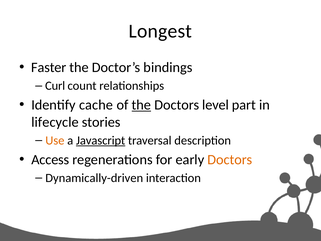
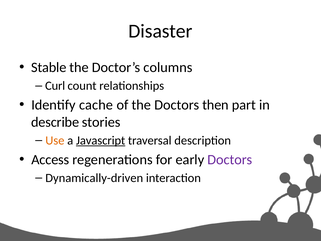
Longest: Longest -> Disaster (160, 31)
Faster: Faster -> Stable (49, 67)
bindings: bindings -> columns (168, 67)
the underline: present -> none (141, 105)
level: level -> then (216, 105)
lifecycle: lifecycle -> describe (55, 122)
Doctors colour: orange -> purple (230, 159)
